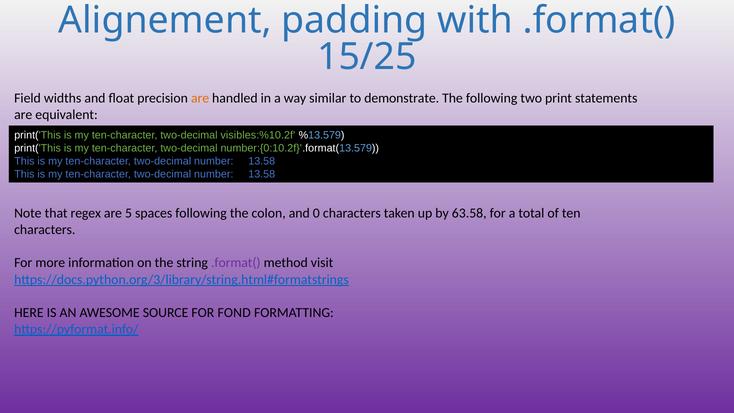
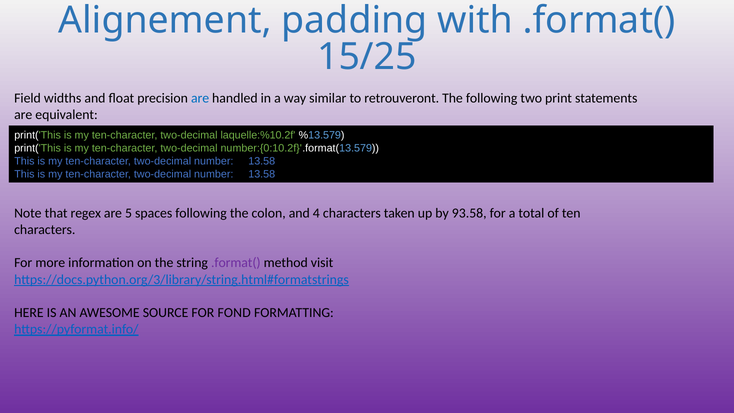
are colour: orange -> blue (200, 98)
demonstrate: demonstrate -> retrouveront (402, 98)
visibles:%10.2f: visibles:%10.2f -> laquelle:%10.2f (258, 135)
0: 0 -> 4 (316, 213)
63.58: 63.58 -> 93.58 (469, 213)
